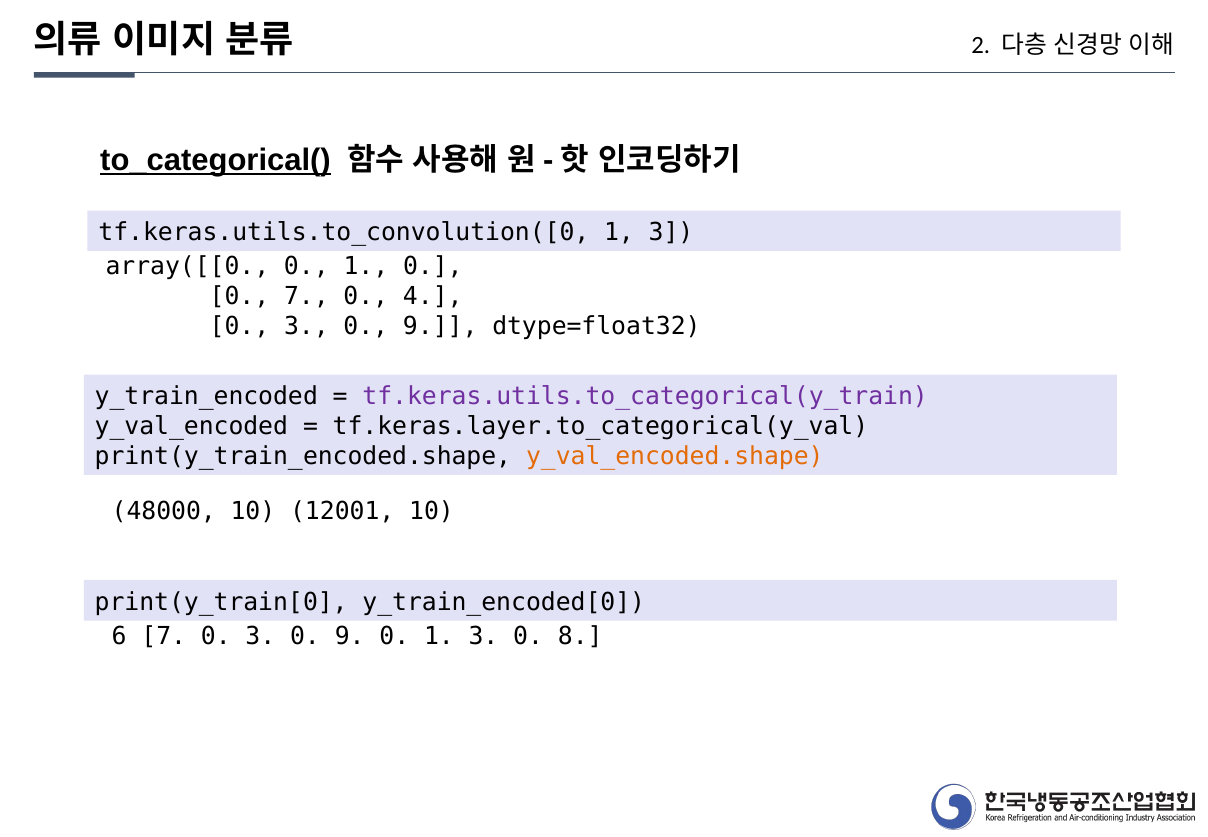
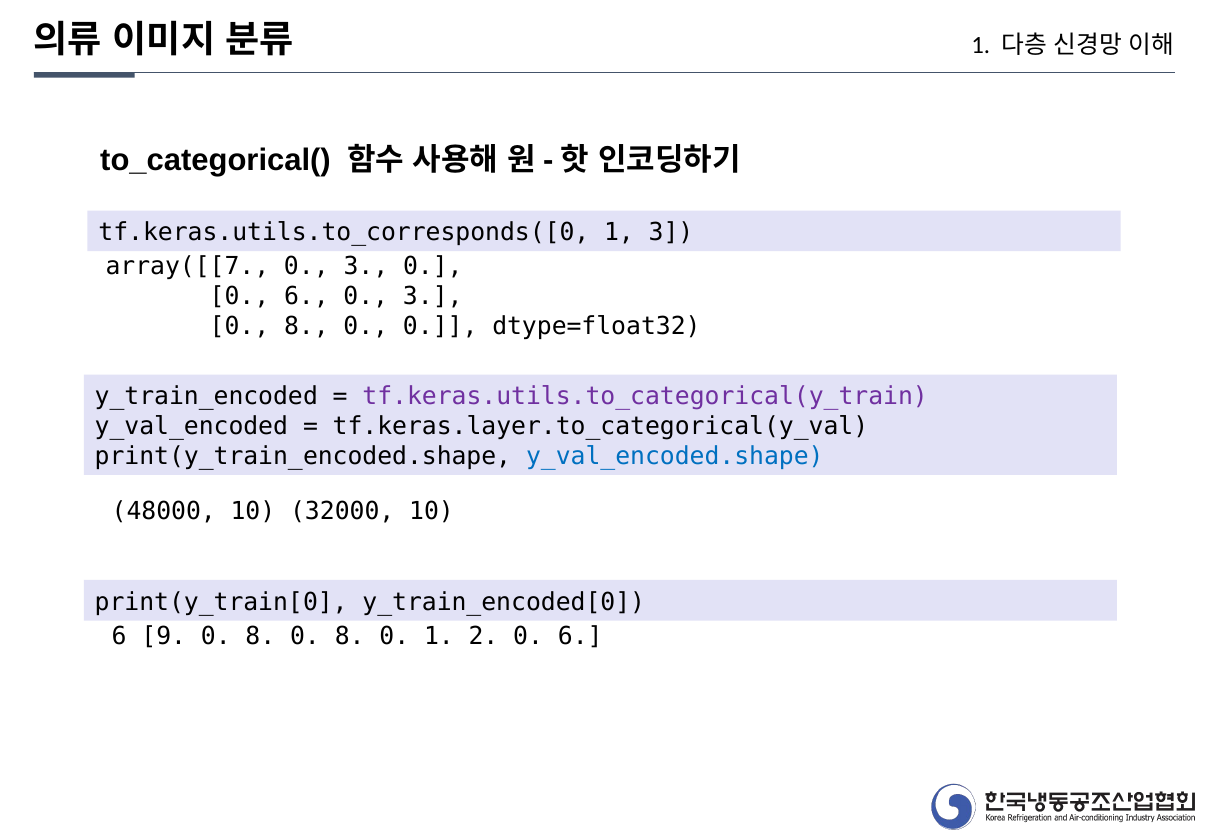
2: 2 -> 1 (981, 46)
to_categorical( underline: present -> none (215, 160)
tf.keras.utils.to_convolution([0: tf.keras.utils.to_convolution([0 -> tf.keras.utils.to_corresponds([0 (344, 232)
array([[0: array([[0 -> array([[7 (187, 266)
1: 1 -> 3 (366, 266)
7: 7 -> 6 (306, 296)
4: 4 -> 3 (433, 296)
3: 3 -> 8 (306, 326)
9: 9 -> 0 (440, 326)
y_val_encoded.shape colour: orange -> blue (675, 456)
12001: 12001 -> 32000 (342, 510)
6 7: 7 -> 9 (164, 636)
3: 3 -> 8 (260, 636)
9: 9 -> 8 (350, 636)
0 1 3: 3 -> 2 (484, 636)
8: 8 -> 6 (580, 636)
